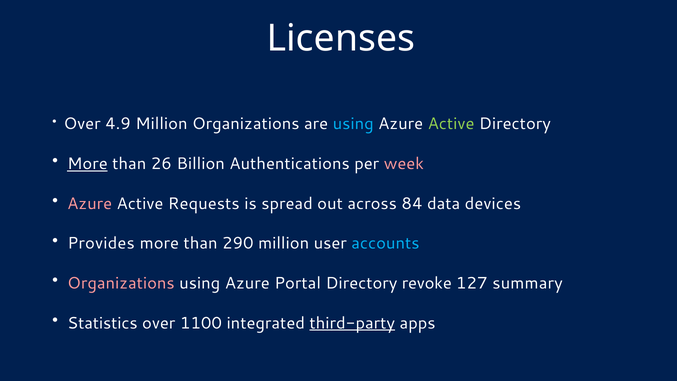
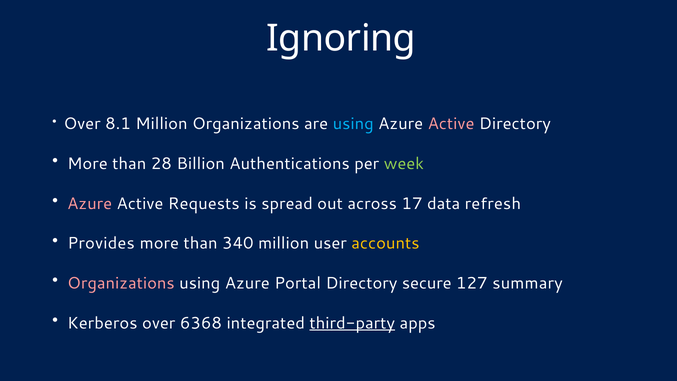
Licenses: Licenses -> Ignoring (341, 39)
4.9: 4.9 -> 8.1 (118, 124)
Active colour: light green -> pink (451, 124)
More underline: present -> none (87, 164)
26: 26 -> 28 (161, 164)
week colour: pink -> light green (404, 164)
84: 84 -> 17 (412, 203)
devices: devices -> refresh (493, 203)
290: 290 -> 340 (238, 243)
accounts colour: light blue -> yellow (385, 243)
revoke: revoke -> secure (427, 283)
Statistics: Statistics -> Kerberos (102, 323)
1100: 1100 -> 6368 (201, 323)
